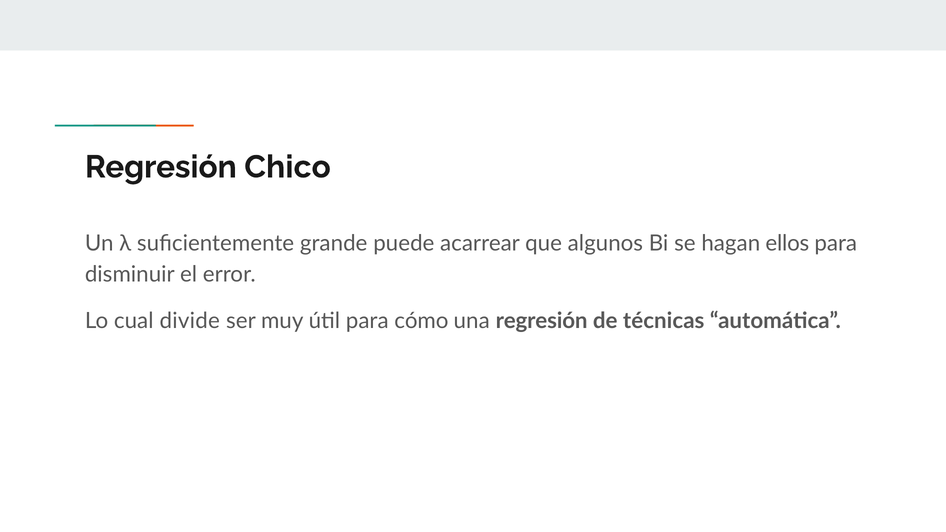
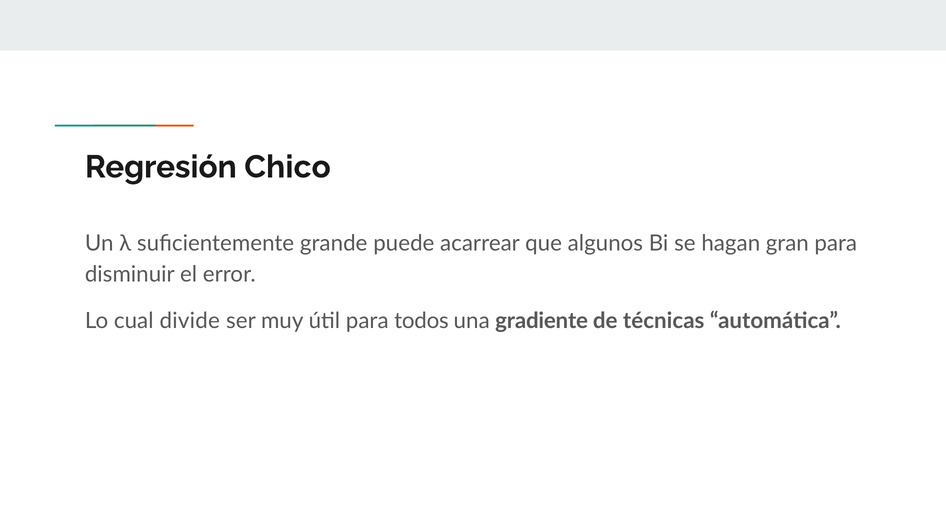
ellos: ellos -> gran (787, 244)
cómo: cómo -> todos (421, 321)
una regresión: regresión -> gradiente (542, 321)
